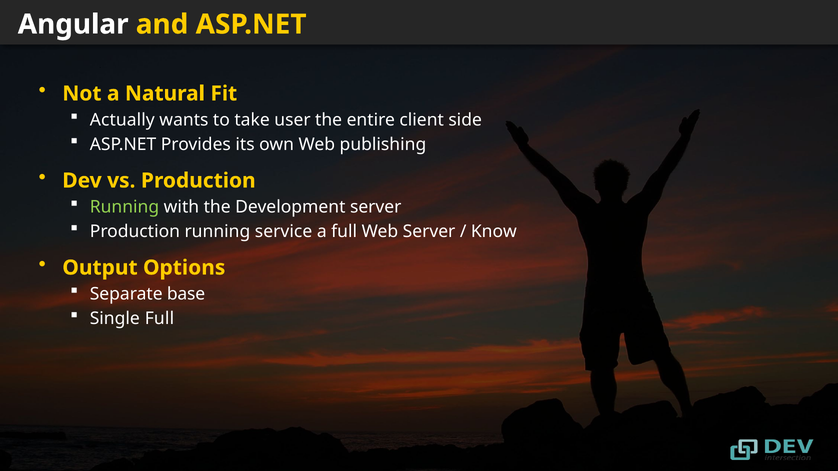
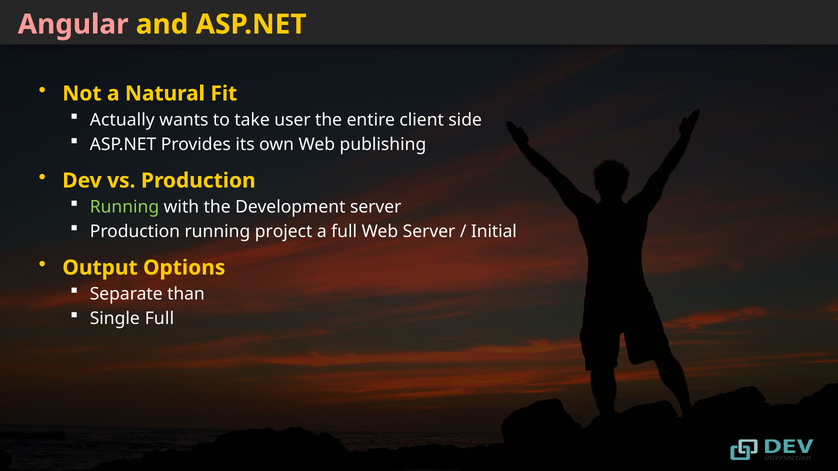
Angular colour: white -> pink (73, 24)
service: service -> project (284, 232)
Know: Know -> Initial (494, 232)
base: base -> than (186, 294)
